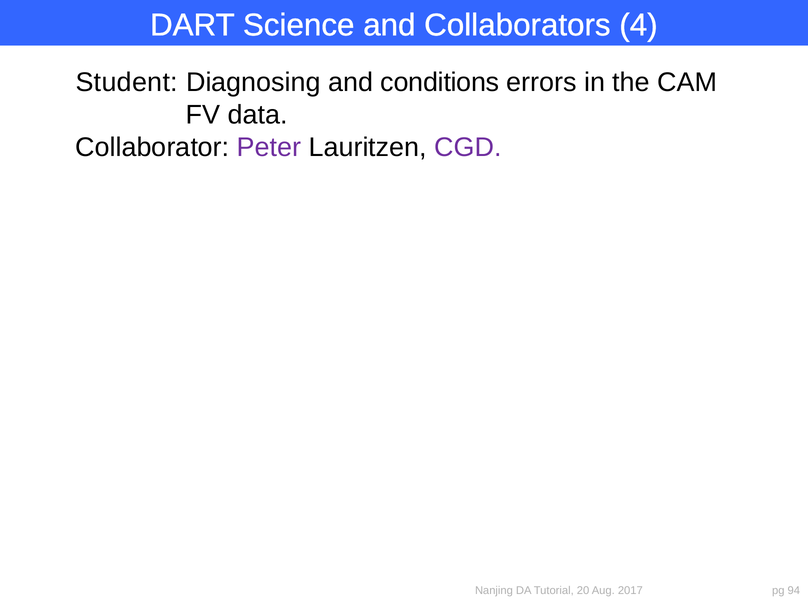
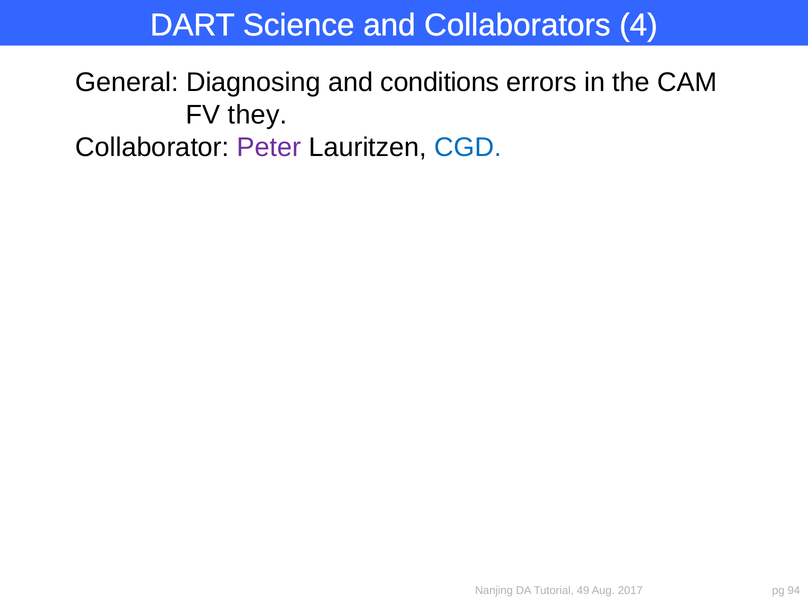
Student: Student -> General (127, 83)
data: data -> they (258, 115)
CGD colour: purple -> blue (468, 147)
20: 20 -> 49 (583, 591)
